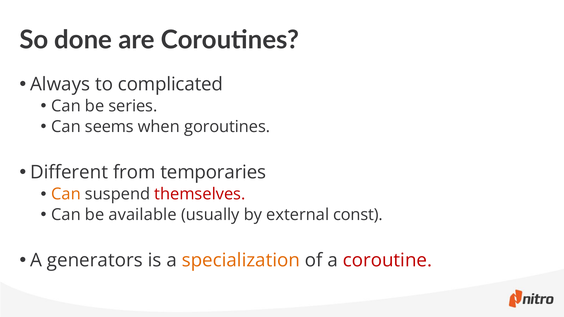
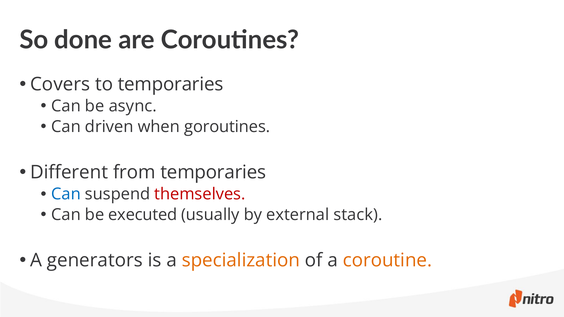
Always: Always -> Covers (60, 84)
to complicated: complicated -> temporaries (171, 84)
series: series -> async (133, 106)
seems: seems -> driven (109, 127)
Can colour: orange -> blue (66, 194)
available: available -> executed (143, 215)
const: const -> stack (358, 215)
coroutine colour: red -> orange (387, 261)
